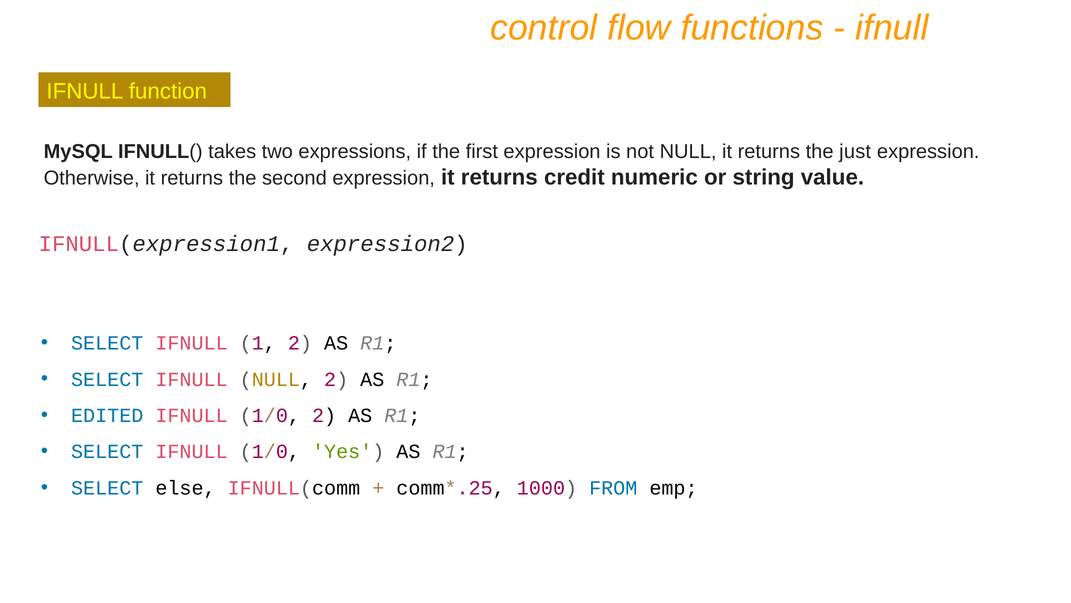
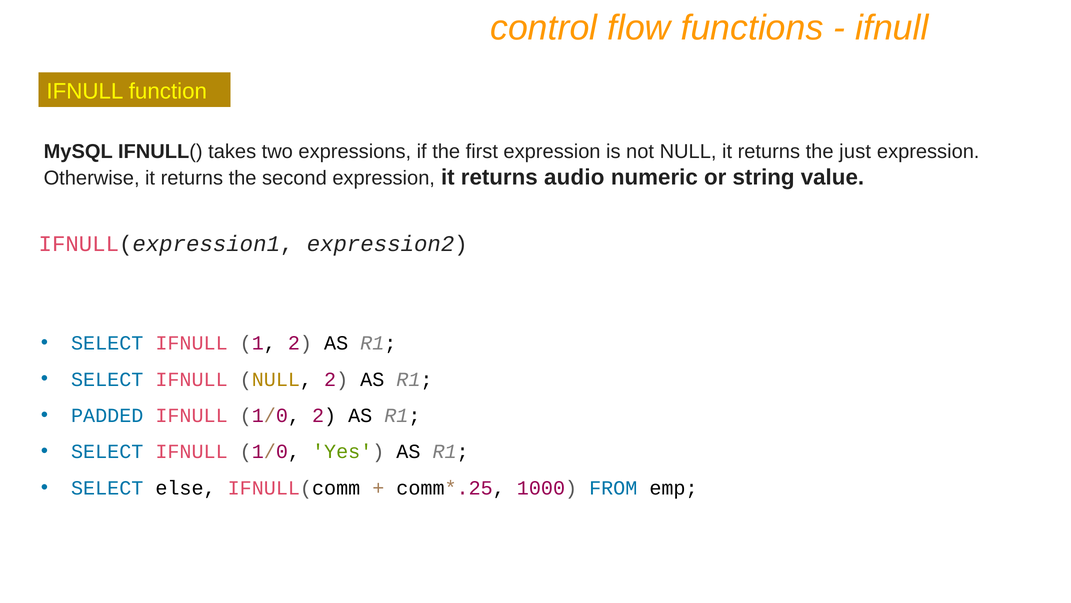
credit: credit -> audio (574, 177)
EDITED: EDITED -> PADDED (107, 415)
